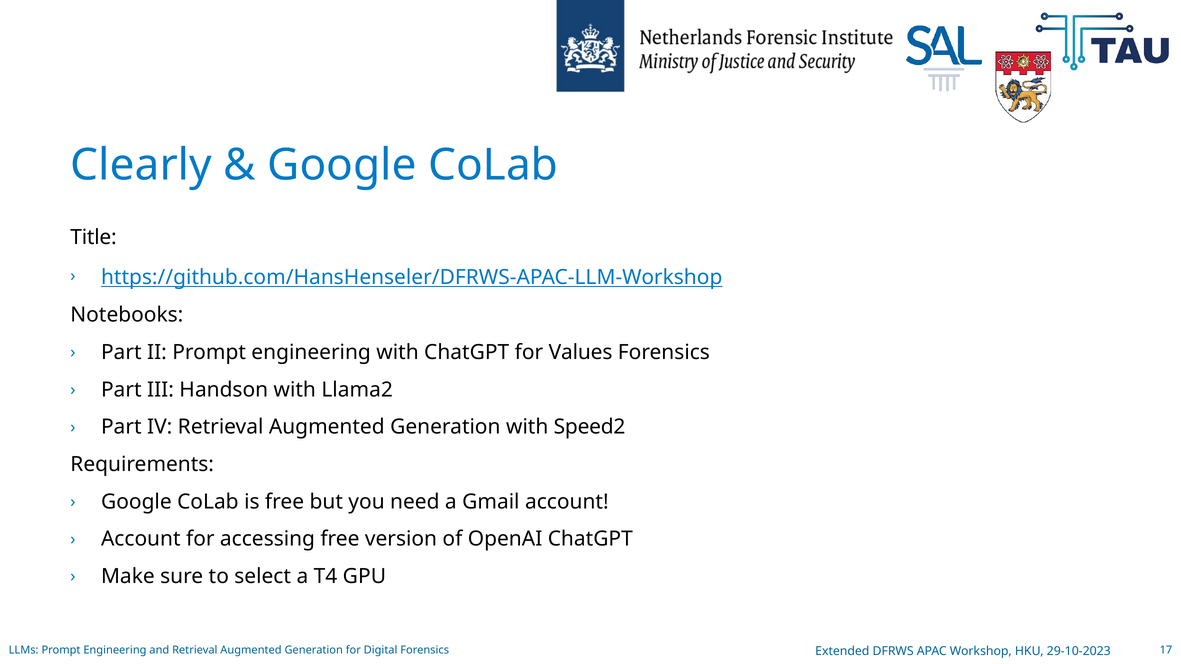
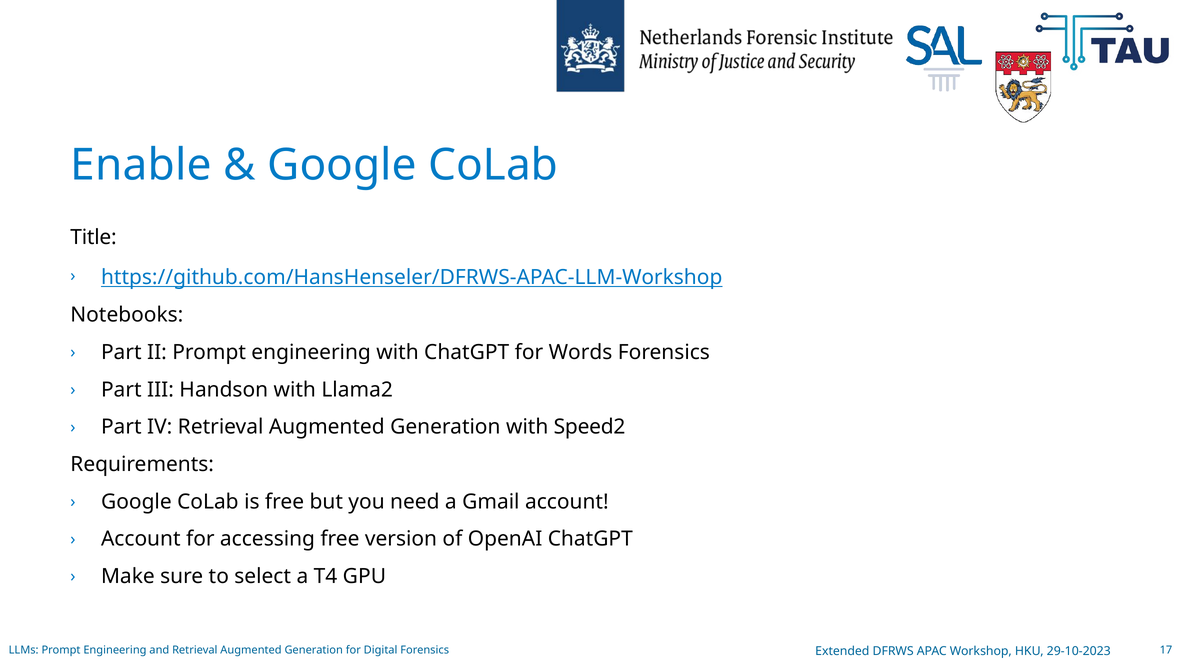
Clearly: Clearly -> Enable (141, 165)
Values: Values -> Words (580, 353)
